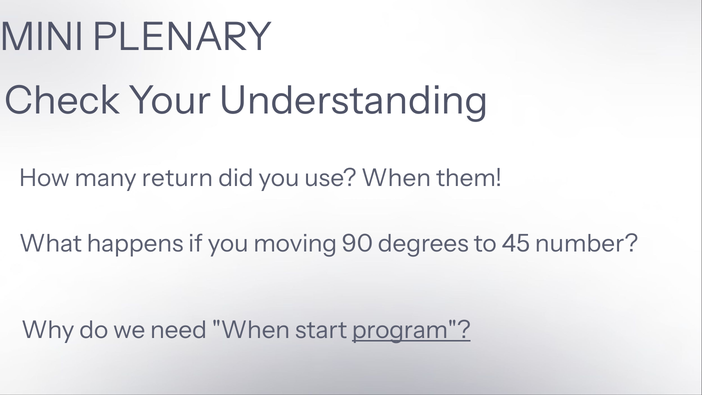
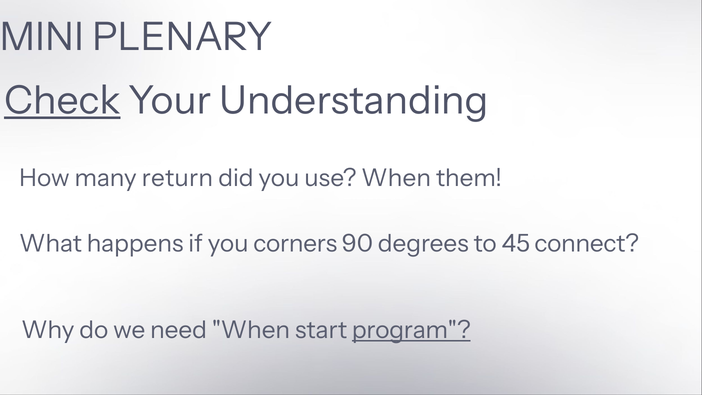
Check underline: none -> present (62, 101)
moving: moving -> corners (295, 244)
number: number -> connect (587, 244)
